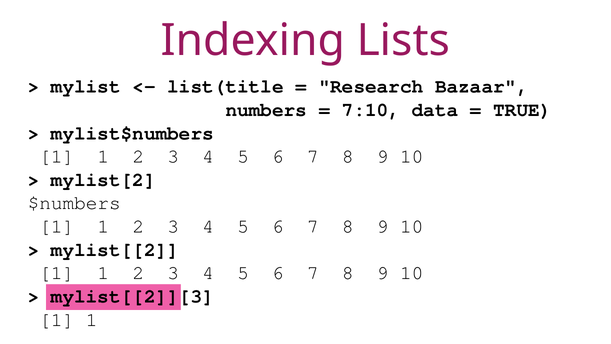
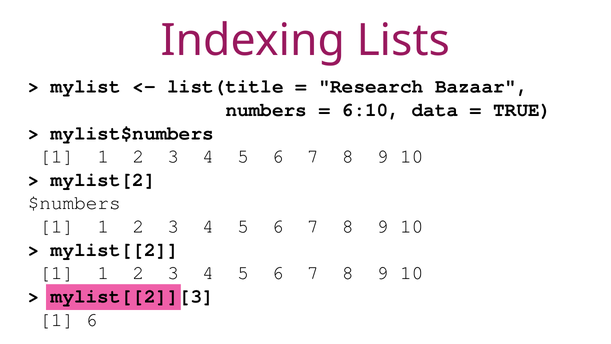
7:10: 7:10 -> 6:10 (371, 110)
1: 1 -> 6 (92, 319)
